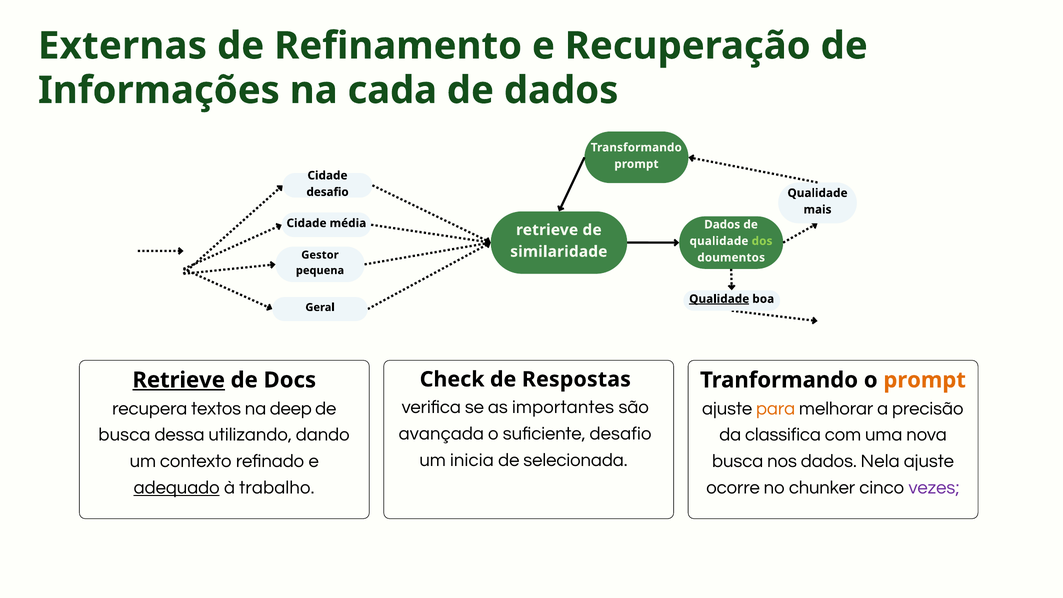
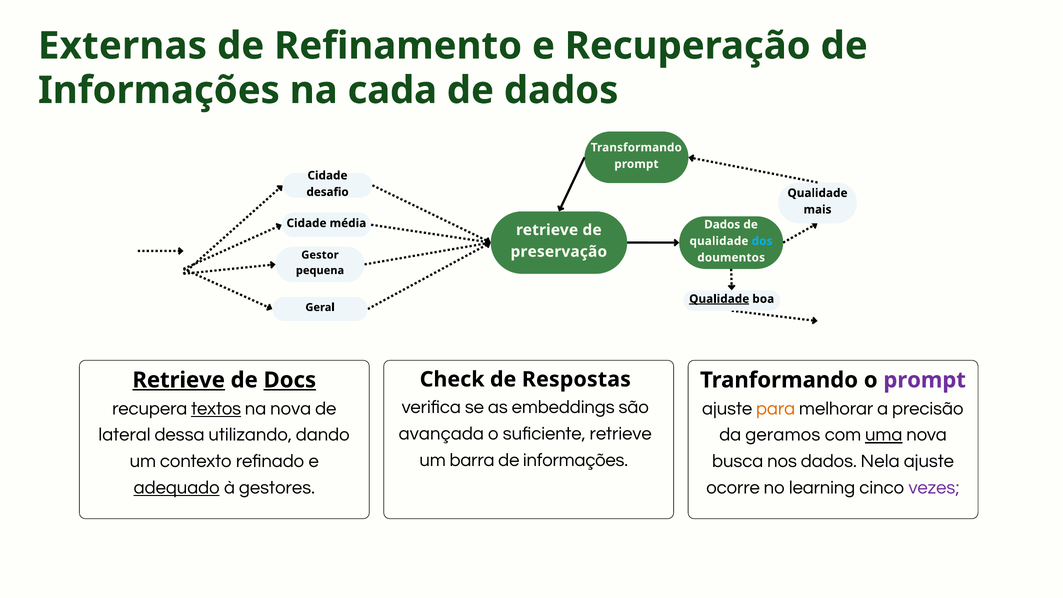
dos colour: light green -> light blue (762, 241)
similaridade: similaridade -> preservação (559, 252)
Docs underline: none -> present (290, 380)
prompt colour: orange -> purple (925, 380)
importantes: importantes -> embeddings (563, 407)
textos underline: none -> present (216, 408)
na deep: deep -> nova (291, 408)
suficiente desafio: desafio -> retrieve (621, 434)
busca: busca -> lateral (125, 435)
classifica: classifica -> geramos (783, 435)
uma underline: none -> present (884, 435)
inicia: inicia -> barra (472, 460)
selecionada: selecionada -> informações (576, 460)
trabalho: trabalho -> gestores (277, 488)
chunker: chunker -> learning (822, 488)
